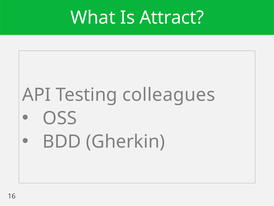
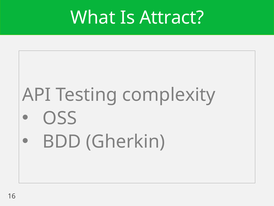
colleagues: colleagues -> complexity (169, 95)
